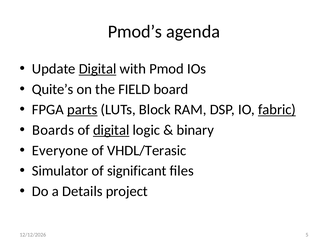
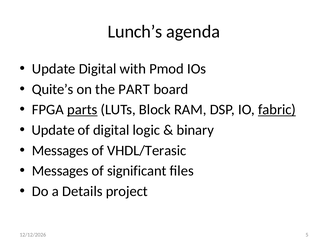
Pmod’s: Pmod’s -> Lunch’s (135, 32)
Digital underline: present -> none (98, 69)
FIELD: FIELD -> PART (134, 89)
Boards: Boards -> Update (53, 130)
digital underline: present -> none (111, 130)
Everyone: Everyone -> Messages (60, 150)
Simulator: Simulator -> Messages (60, 171)
